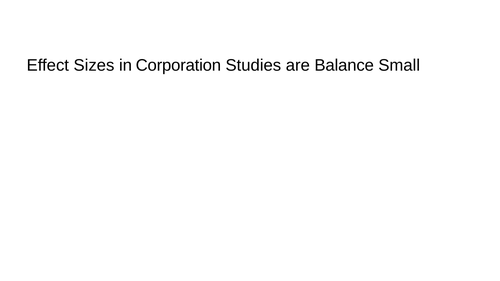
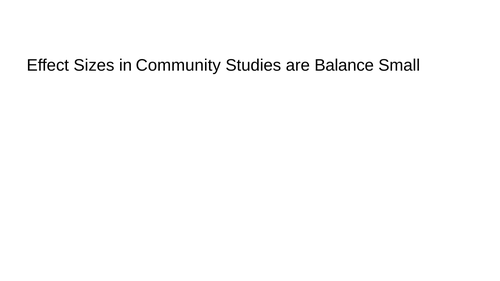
Corporation: Corporation -> Community (178, 65)
